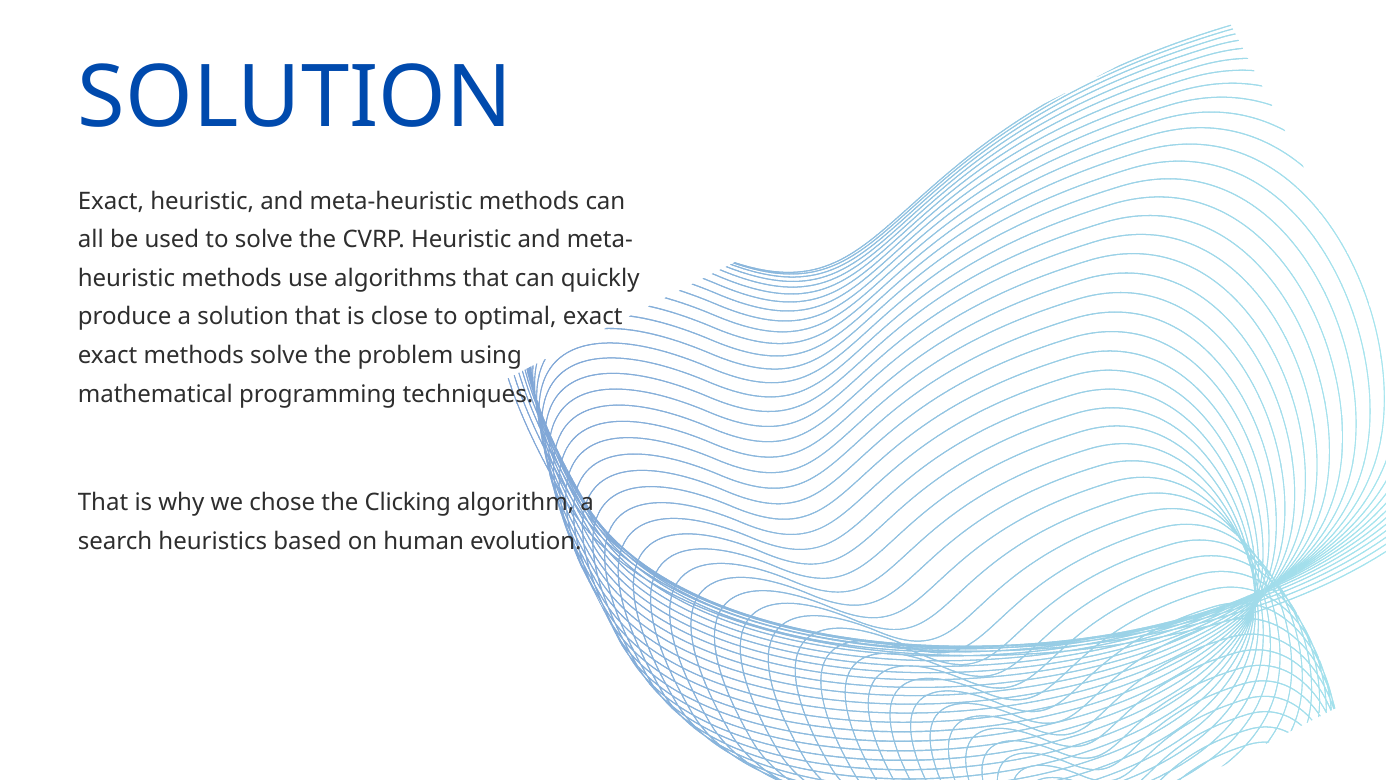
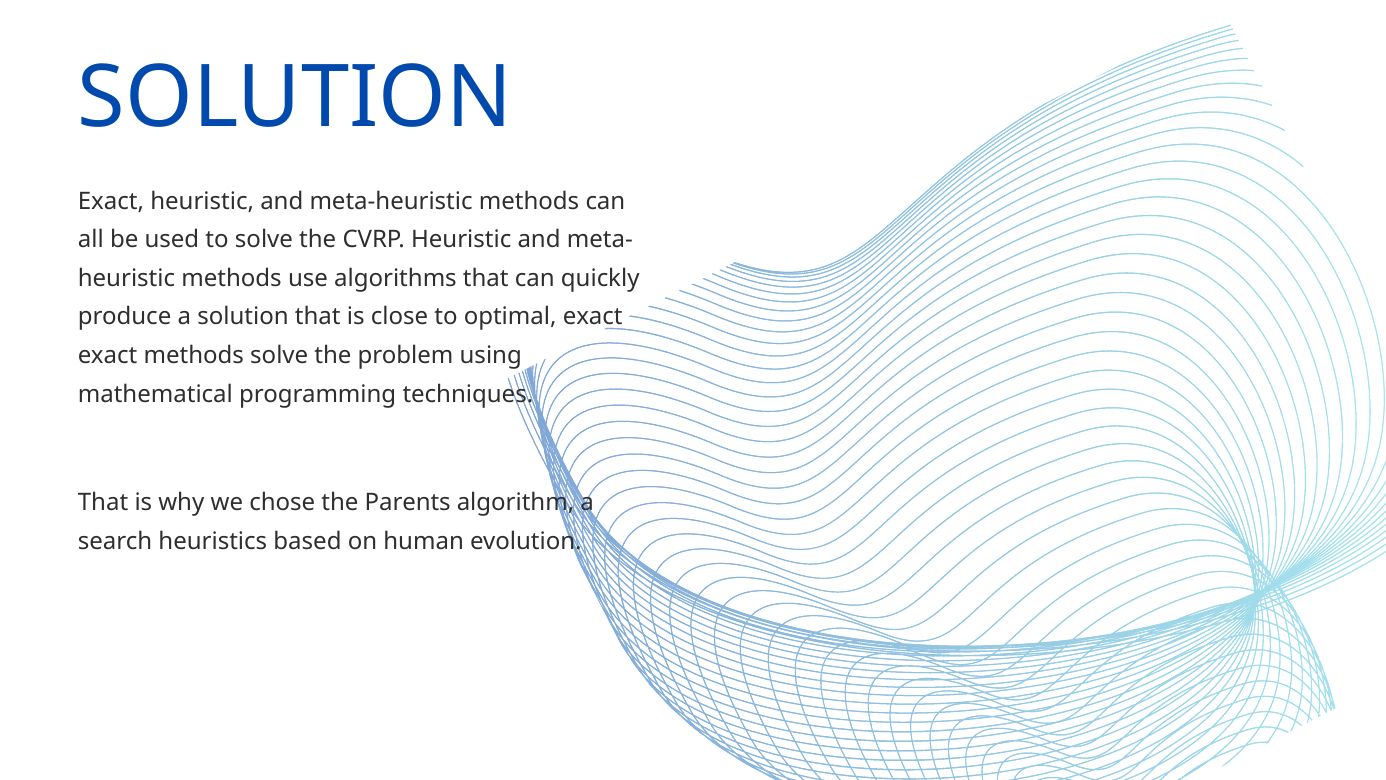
Clicking: Clicking -> Parents (408, 502)
